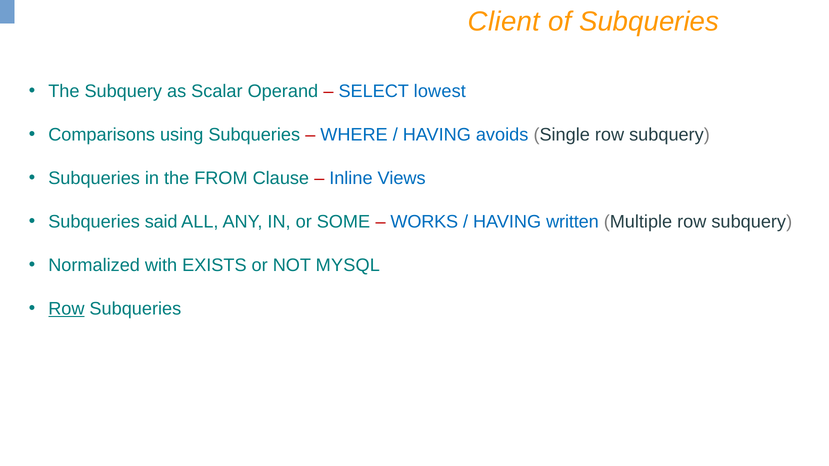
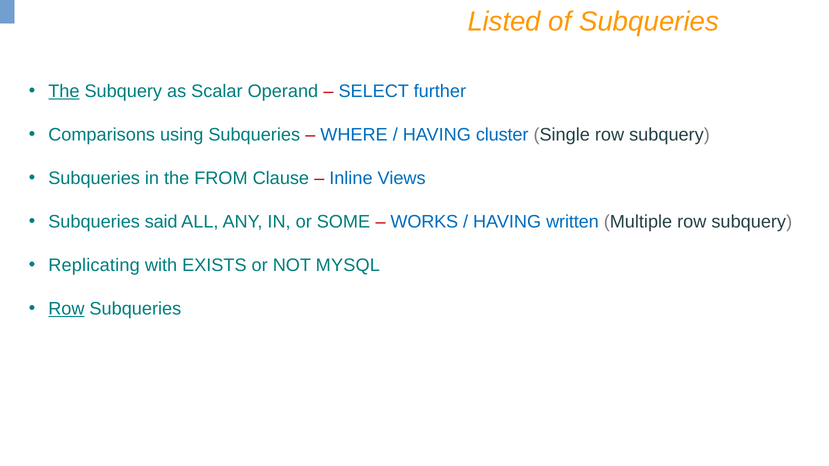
Client: Client -> Listed (504, 22)
The underline: none -> present (64, 91)
lowest: lowest -> further (440, 91)
avoids: avoids -> cluster (502, 135)
Normalized: Normalized -> Replicating (94, 265)
